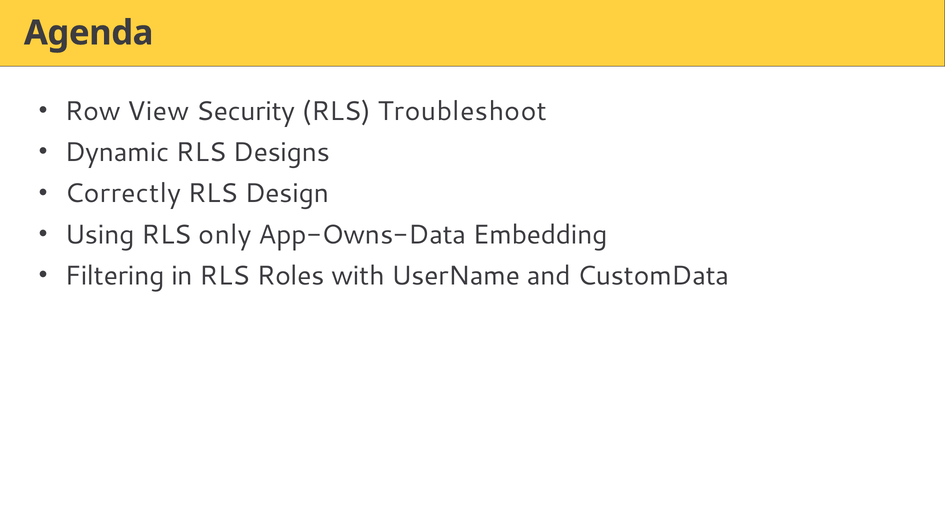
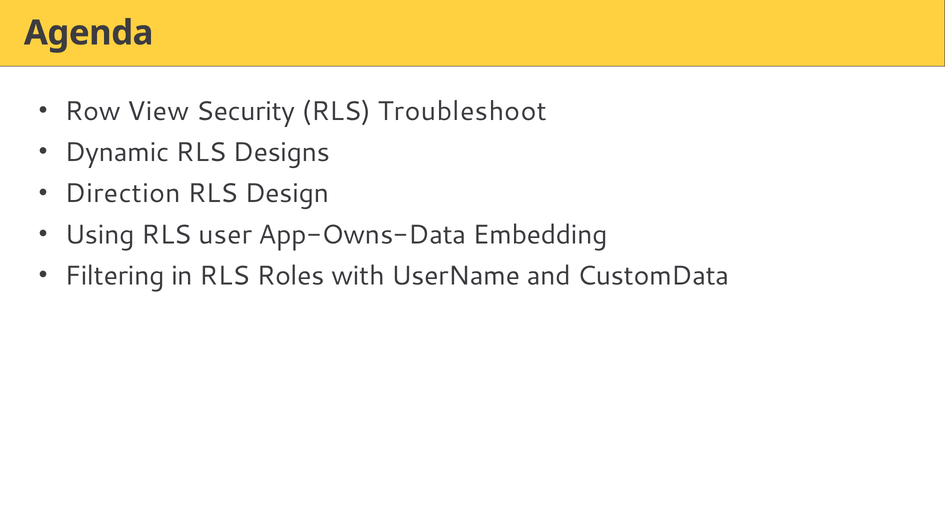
Correctly: Correctly -> Direction (123, 194)
only: only -> user (225, 235)
